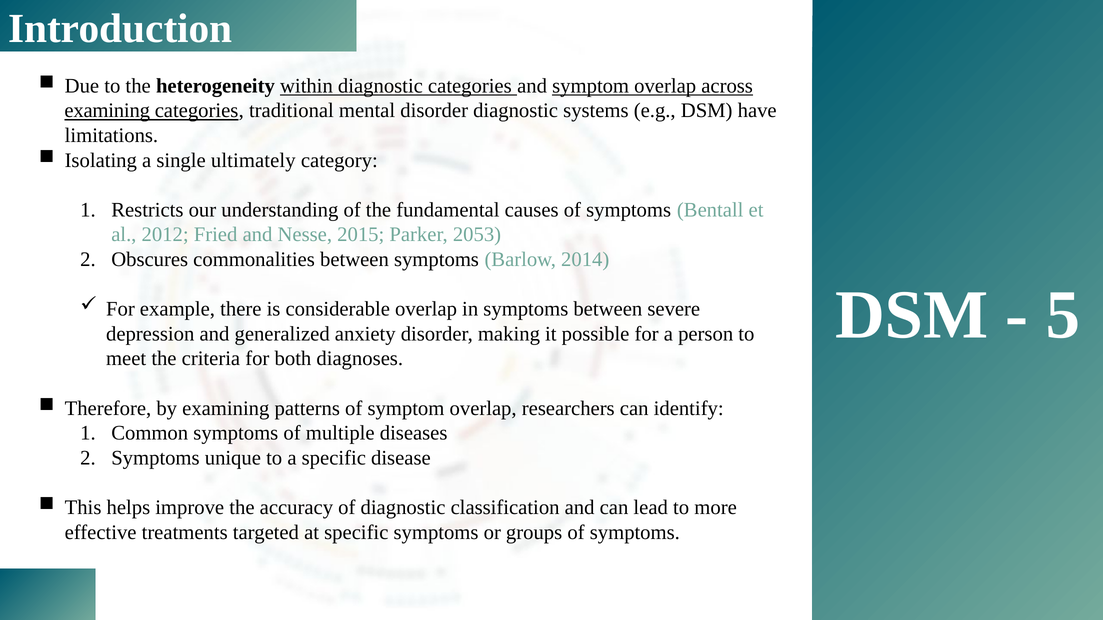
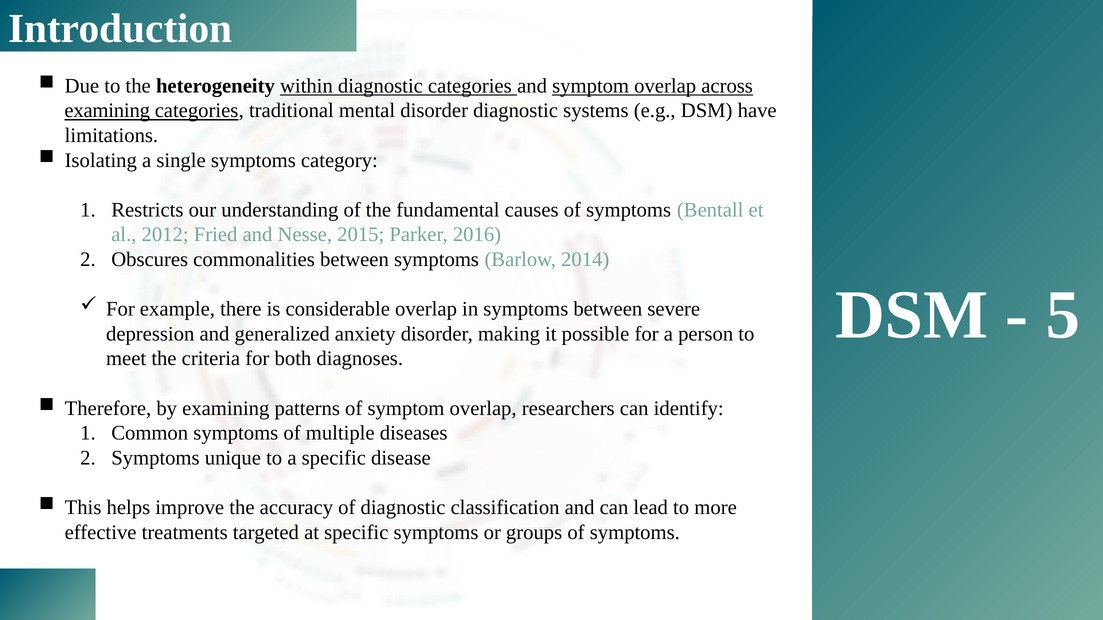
single ultimately: ultimately -> symptoms (253, 160)
2053: 2053 -> 2016 (477, 235)
